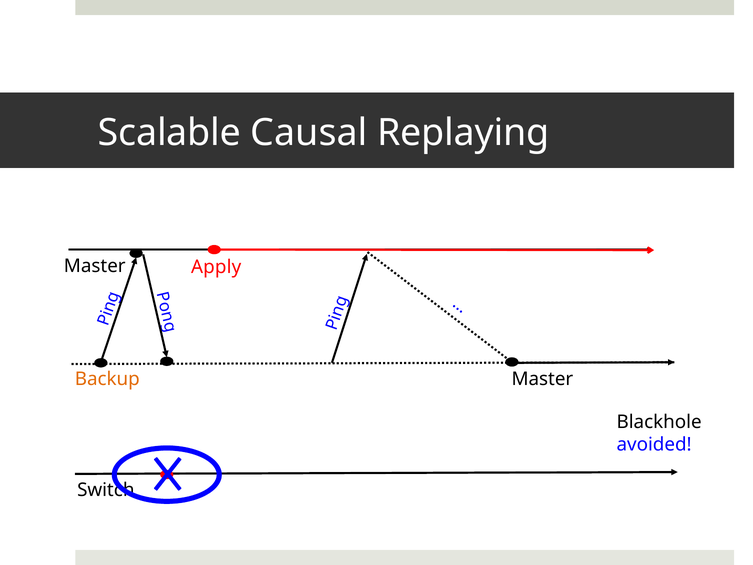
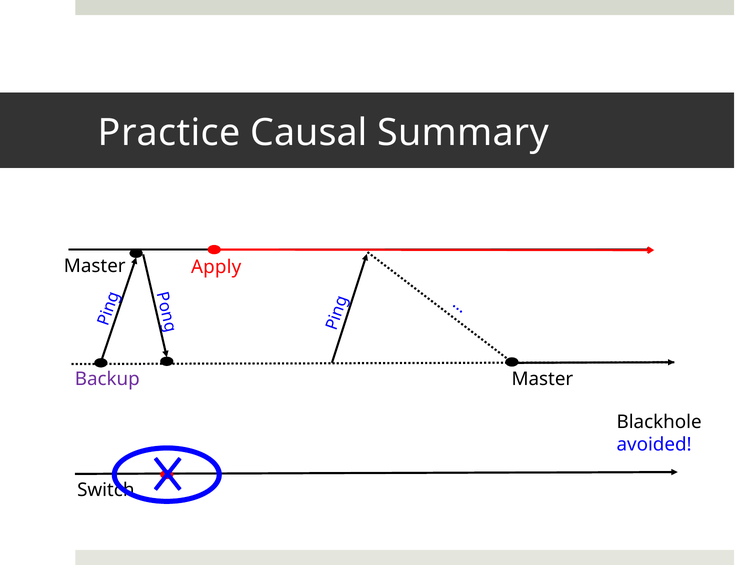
Scalable: Scalable -> Practice (169, 133)
Replaying: Replaying -> Summary (463, 133)
Backup colour: orange -> purple (107, 379)
